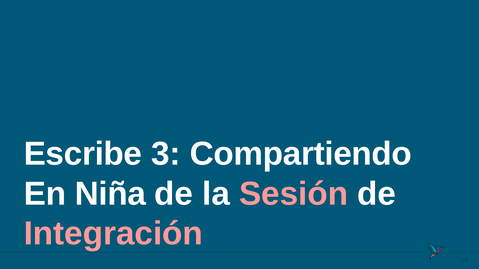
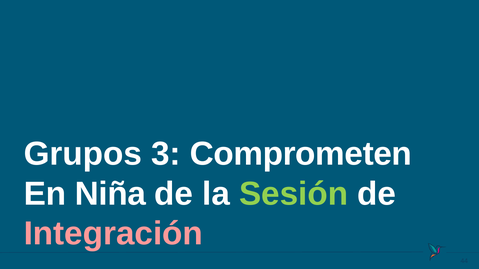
Escribe: Escribe -> Grupos (83, 154)
Compartiendo: Compartiendo -> Comprometen (301, 154)
Sesión colour: pink -> light green (294, 194)
